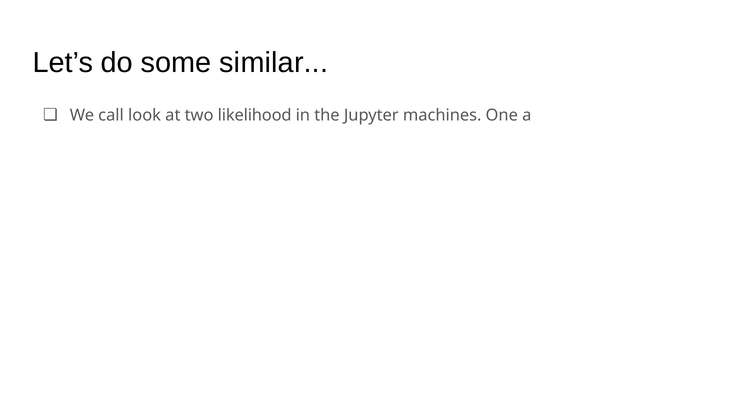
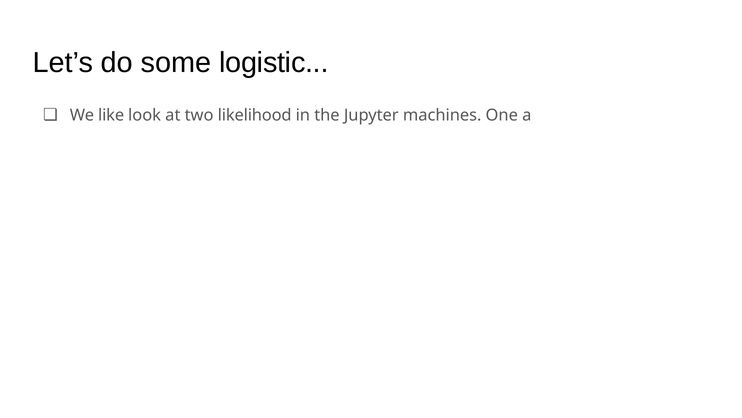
similar: similar -> logistic (274, 63)
call: call -> like (111, 115)
